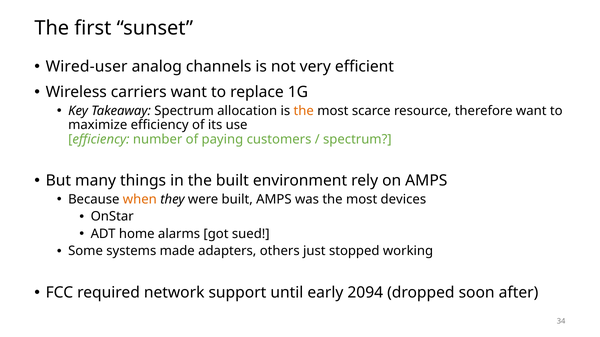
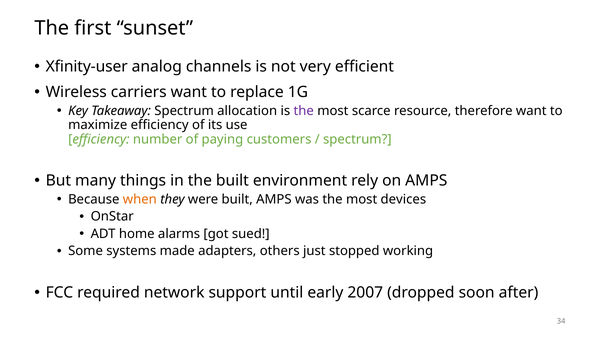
Wired-user: Wired-user -> Xfinity-user (87, 67)
the colour: orange -> purple (304, 111)
2094: 2094 -> 2007 (365, 293)
